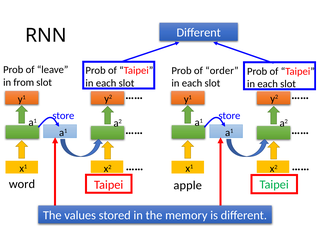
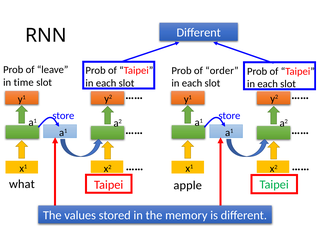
from: from -> time (24, 83)
word: word -> what (22, 185)
